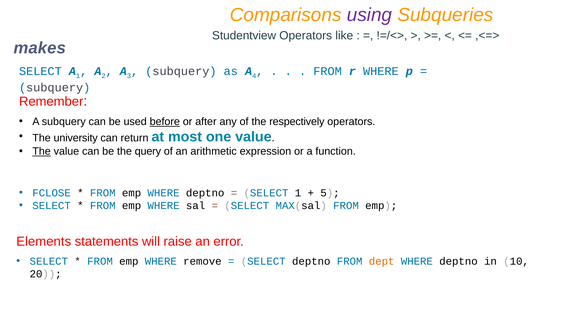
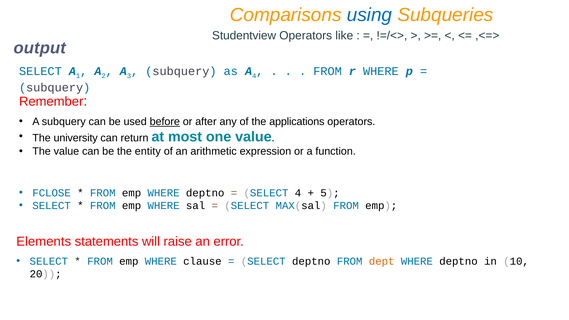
using colour: purple -> blue (369, 15)
makes: makes -> output (40, 48)
respectively: respectively -> applications (297, 122)
The underline: present -> none (42, 152)
query: query -> entity (148, 152)
SELECT 1: 1 -> 4 (298, 193)
remove: remove -> clause (202, 261)
